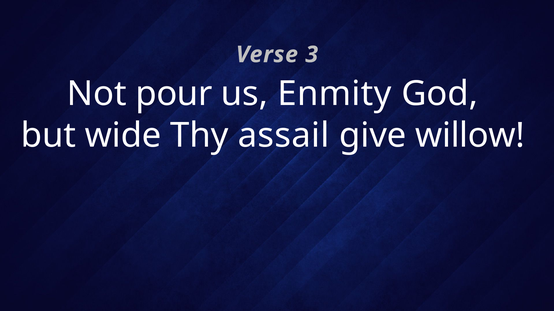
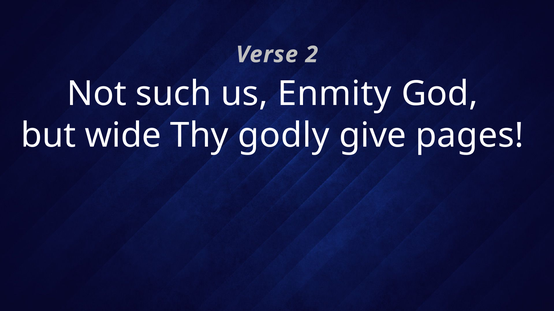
3: 3 -> 2 (312, 55)
pour: pour -> such (174, 94)
assail: assail -> godly (284, 136)
willow: willow -> pages (470, 136)
